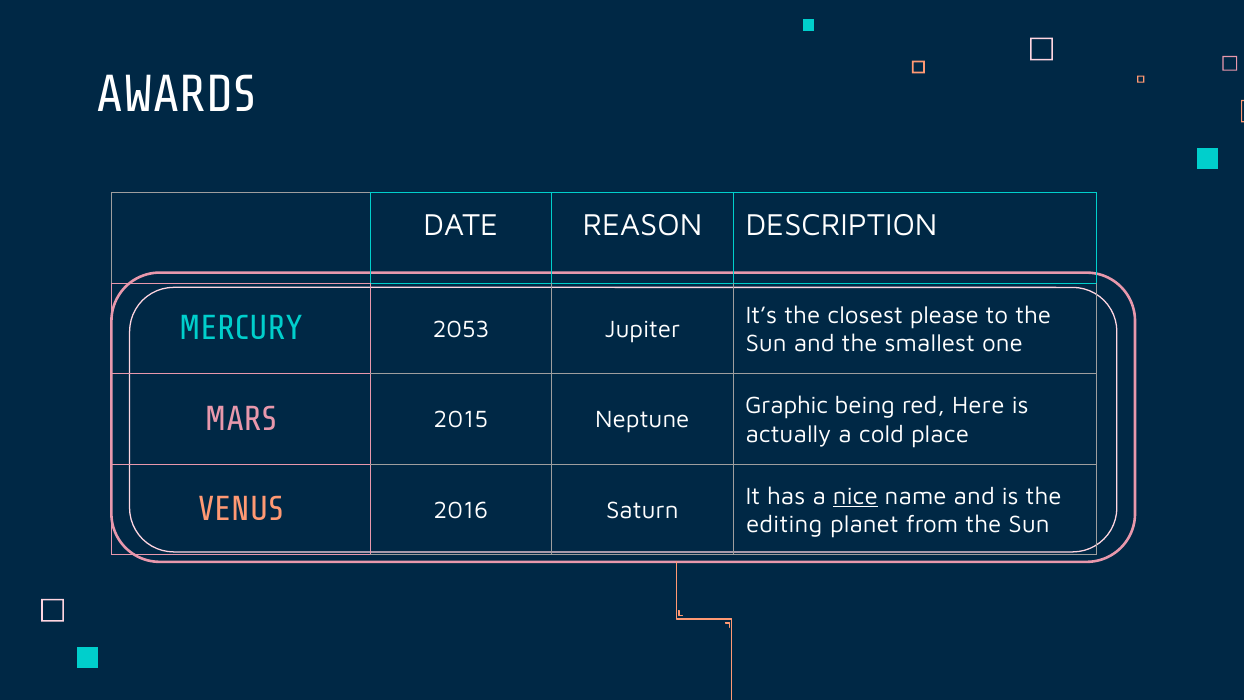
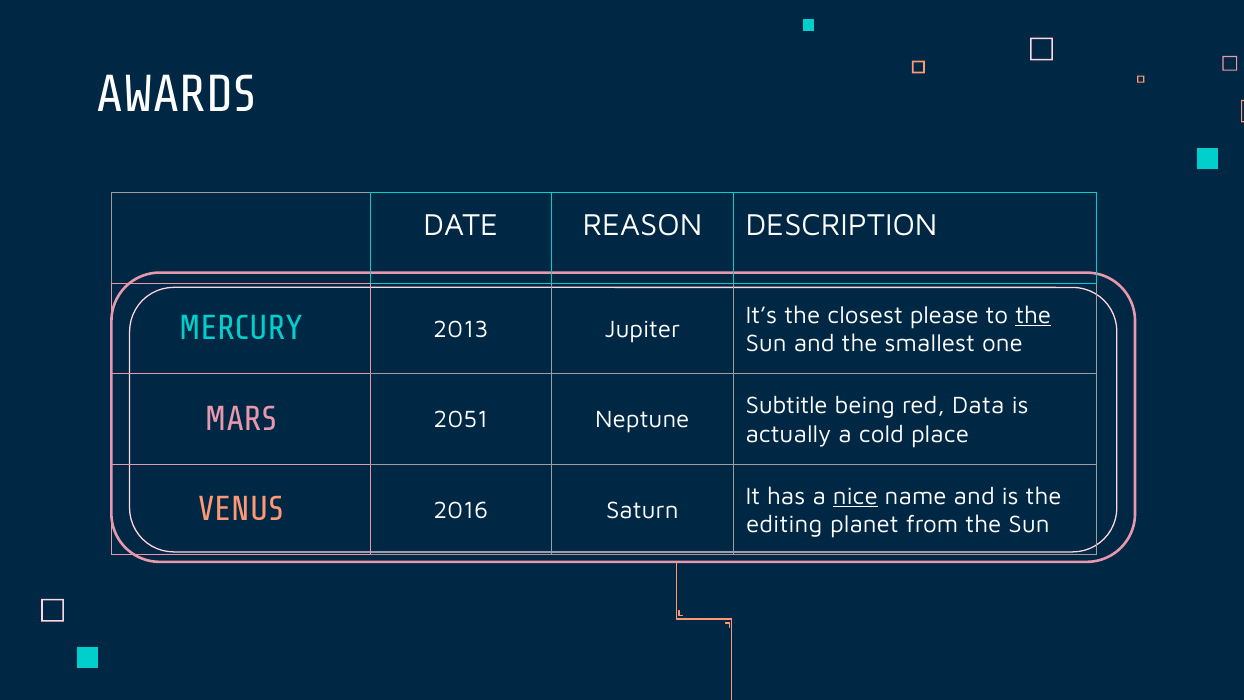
the underline: none -> present (1033, 315)
2053: 2053 -> 2013 (461, 329)
Graphic: Graphic -> Subtitle (787, 406)
Here: Here -> Data (978, 406)
2015: 2015 -> 2051 (461, 420)
